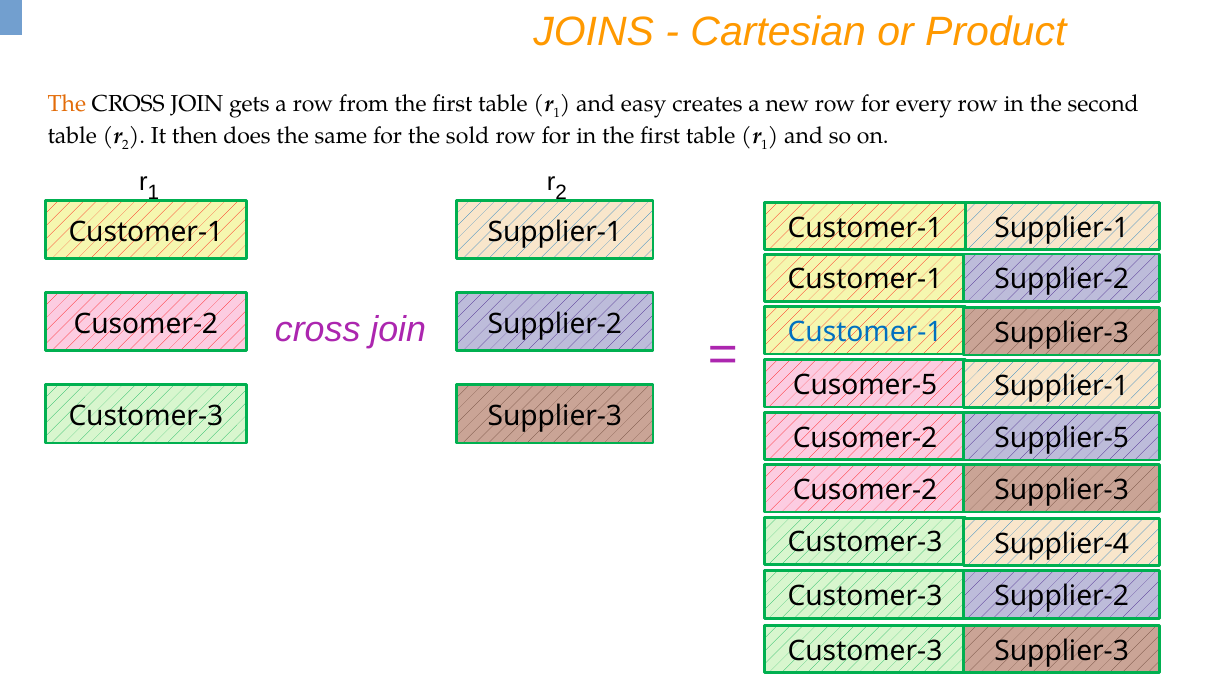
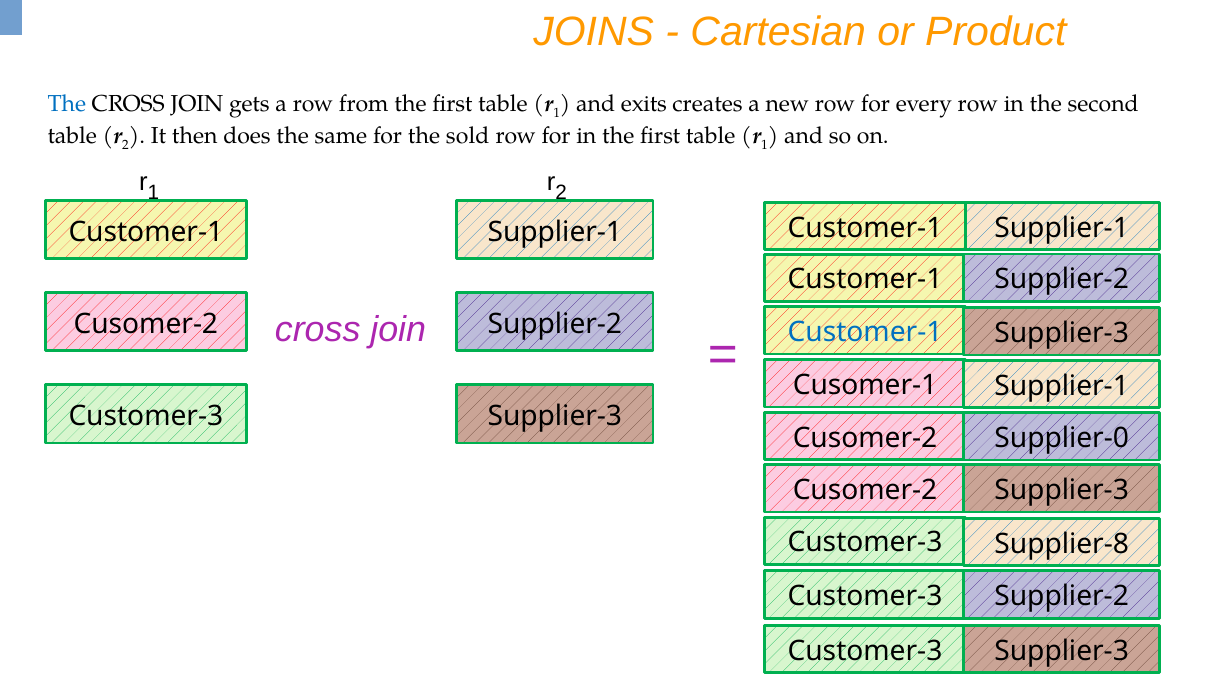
The colour: orange -> blue (67, 104)
easy: easy -> exits (644, 104)
Cusomer-5: Cusomer-5 -> Cusomer-1 (865, 385)
Supplier-5: Supplier-5 -> Supplier-0 (1062, 438)
Supplier-4: Supplier-4 -> Supplier-8 (1062, 544)
